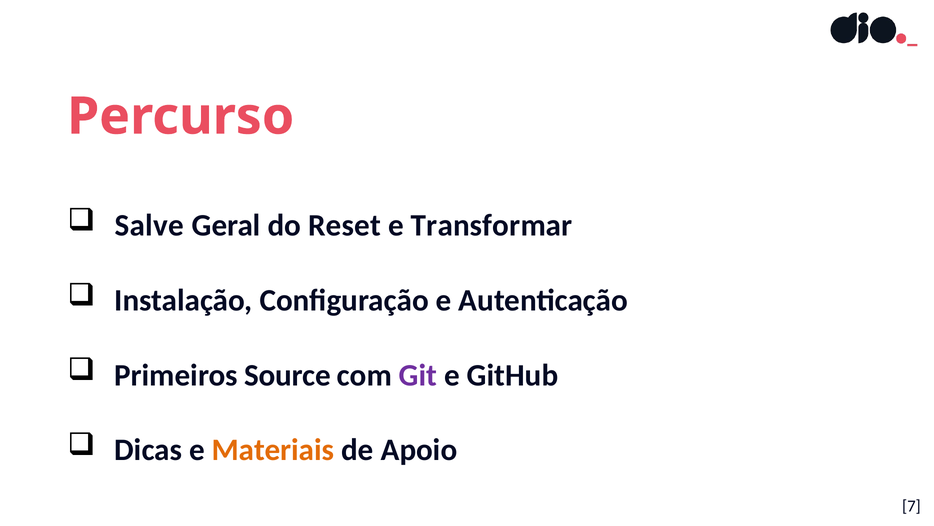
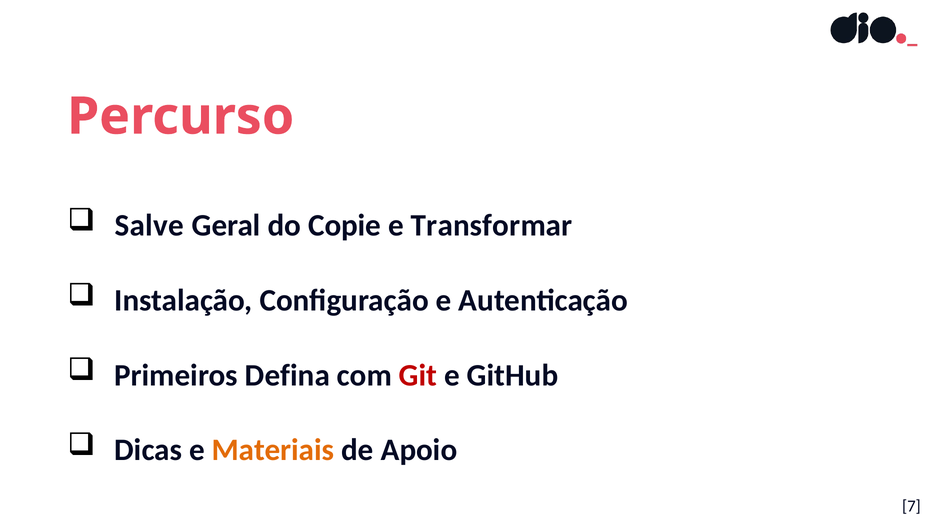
Reset: Reset -> Copie (345, 225)
Source: Source -> Defina (287, 375)
Git colour: purple -> red (418, 375)
